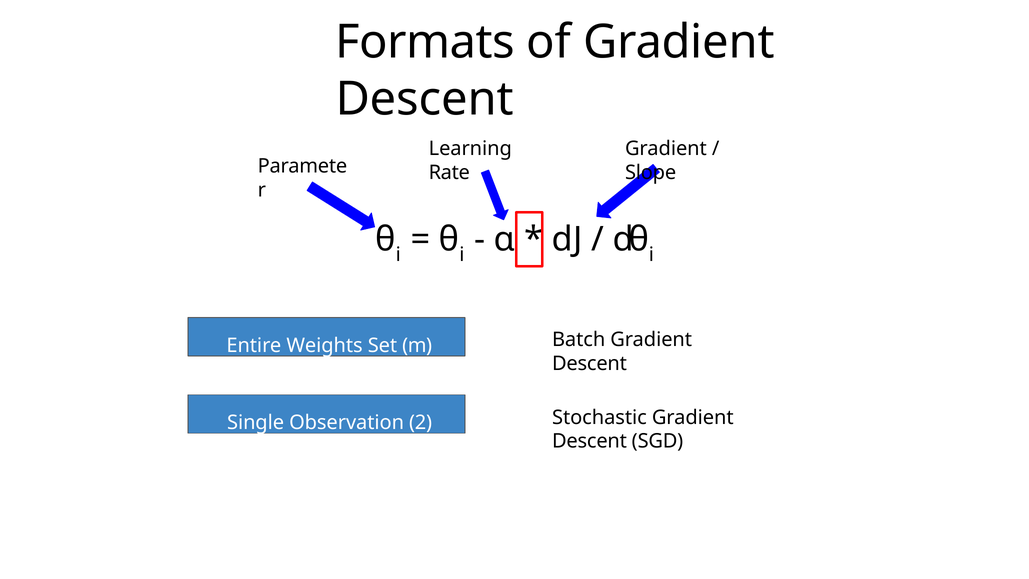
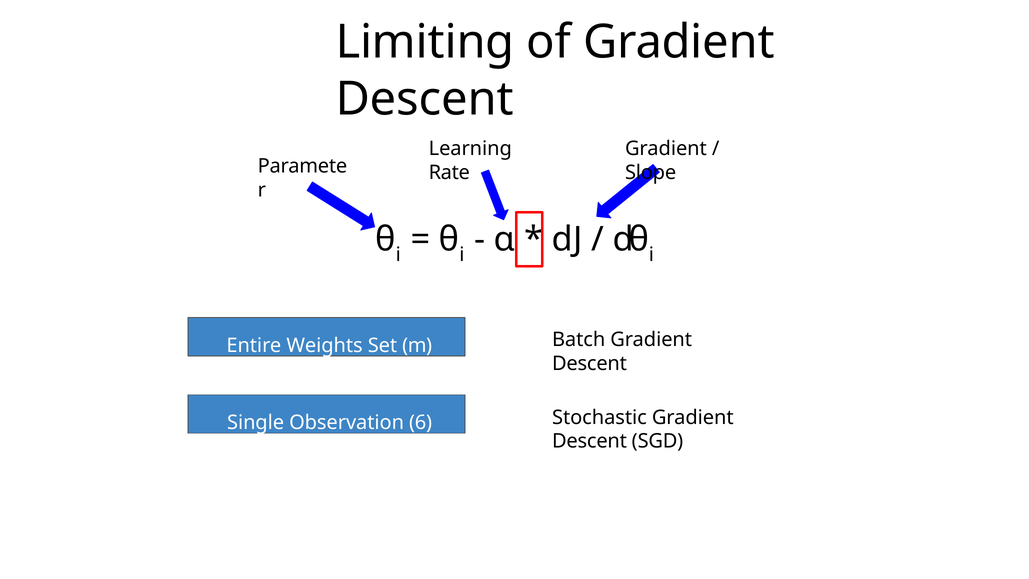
Formats: Formats -> Limiting (425, 42)
2: 2 -> 6 (421, 423)
